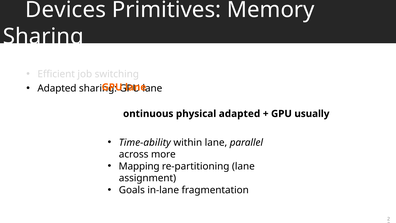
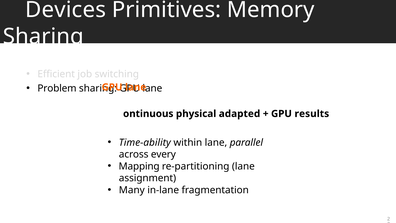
Adapted: Adapted -> Problem (57, 88)
usually: usually -> results (312, 114)
more: more -> every (163, 154)
Goals: Goals -> Many (132, 190)
